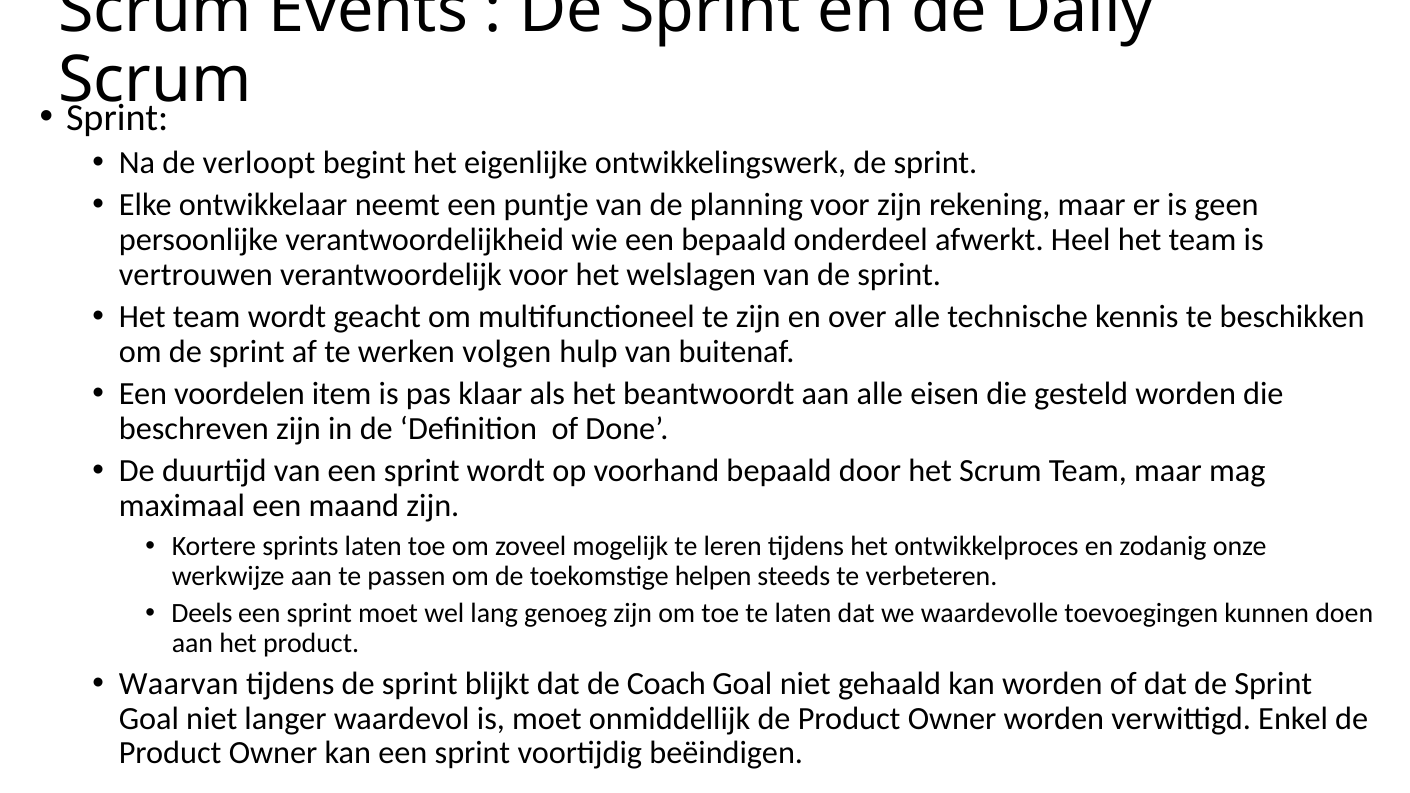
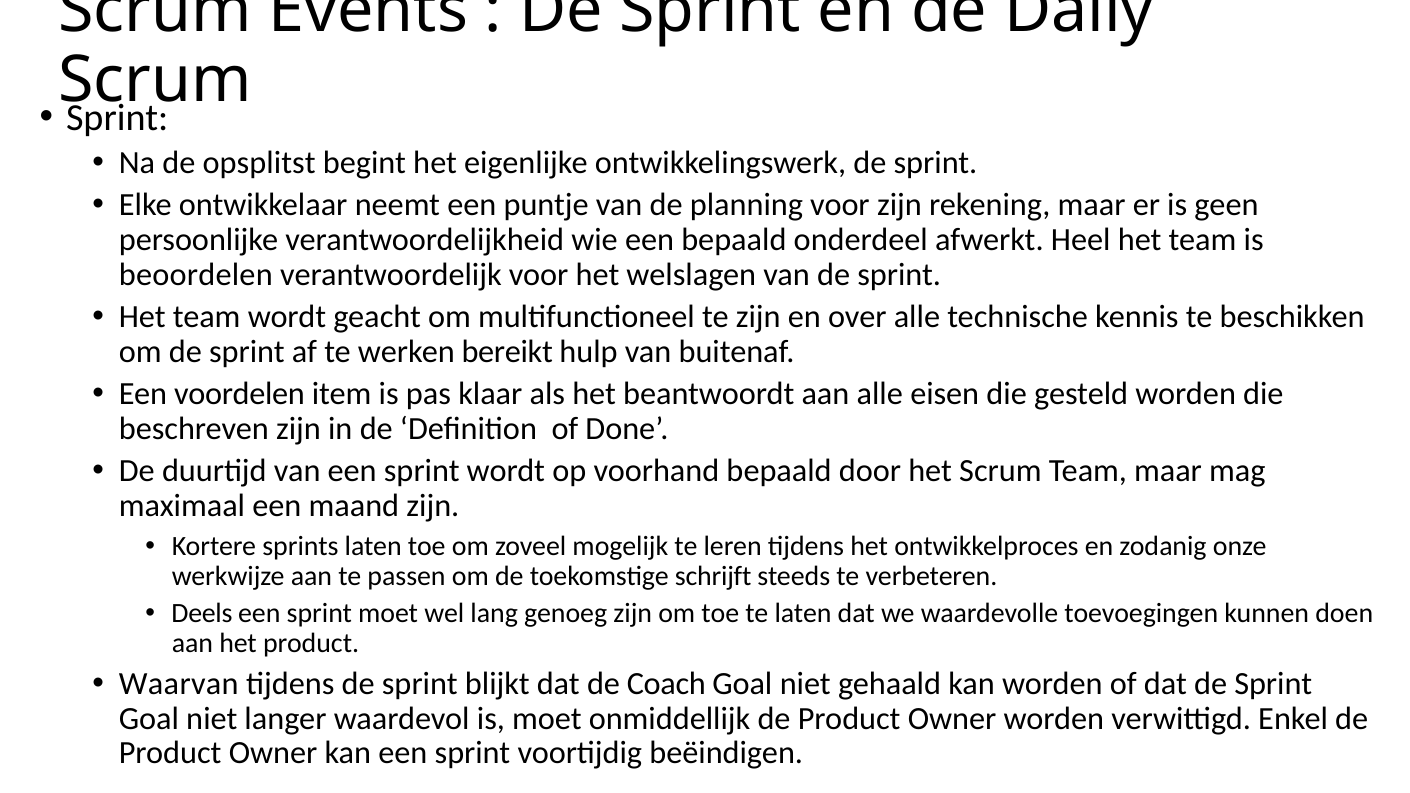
verloopt: verloopt -> opsplitst (259, 163)
vertrouwen: vertrouwen -> beoordelen (196, 275)
volgen: volgen -> bereikt (507, 352)
helpen: helpen -> schrijft (713, 576)
